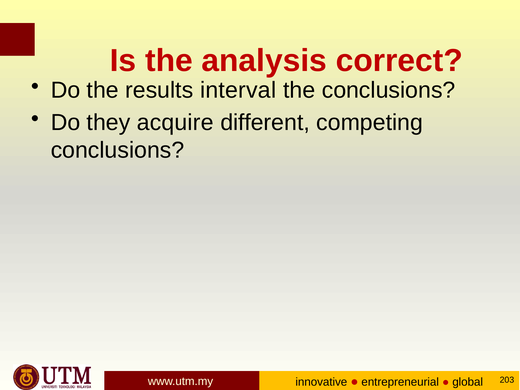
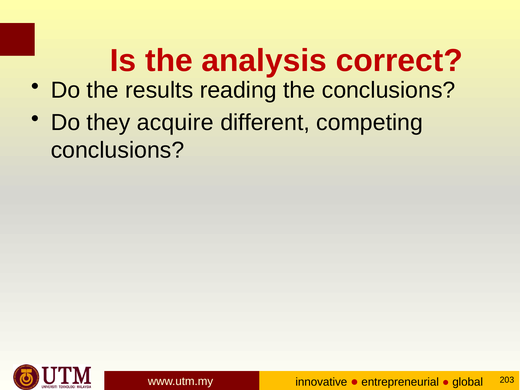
interval: interval -> reading (238, 90)
